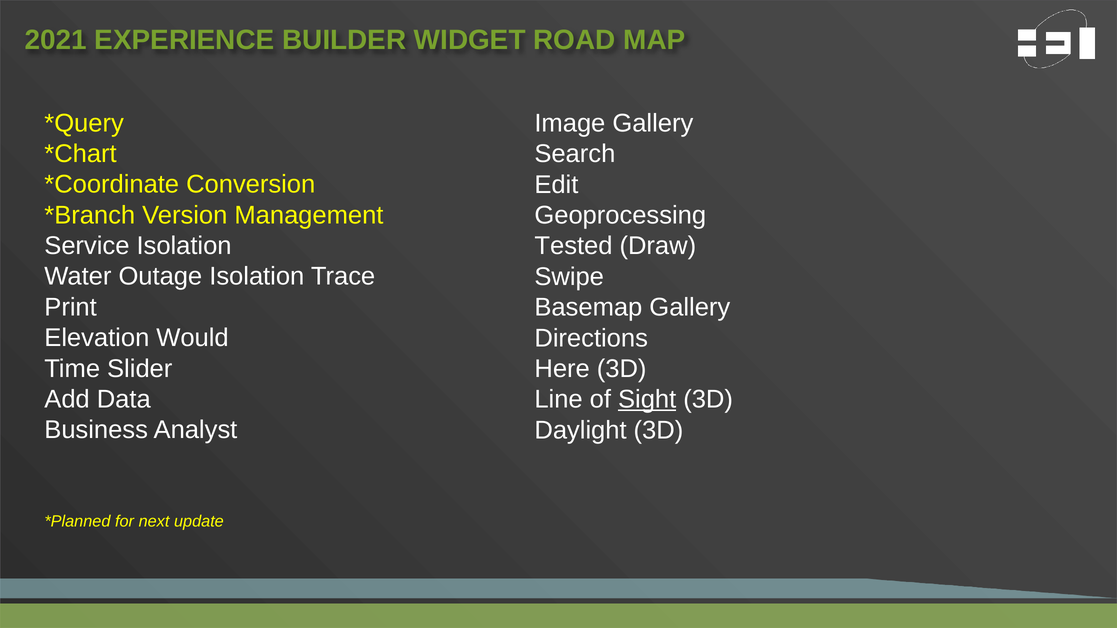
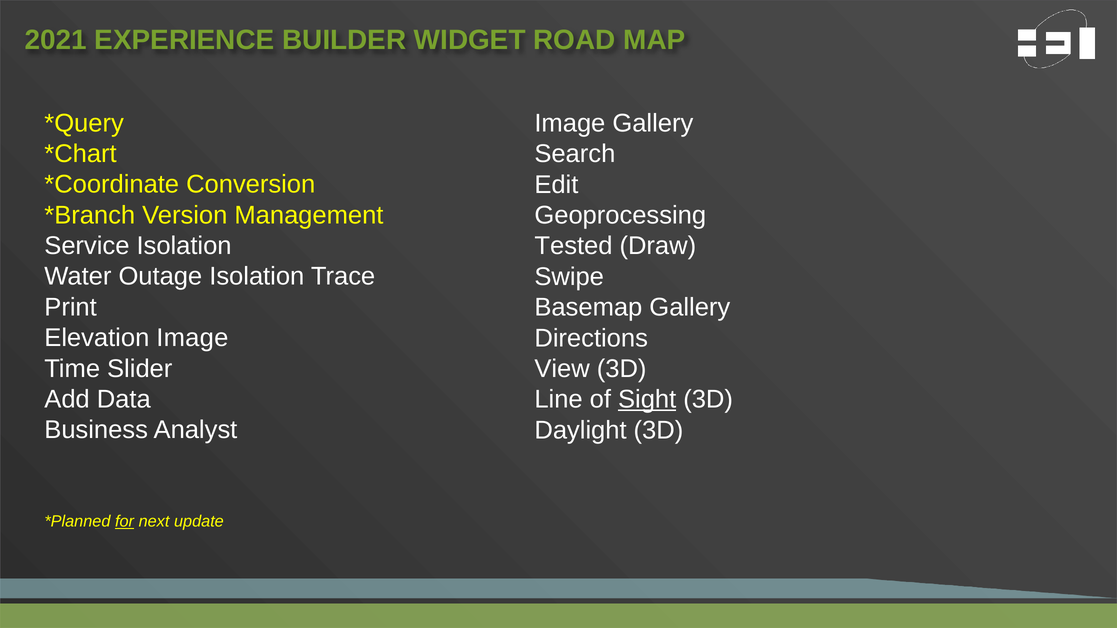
Elevation Would: Would -> Image (192, 338)
Here: Here -> View (562, 369)
for underline: none -> present (125, 522)
